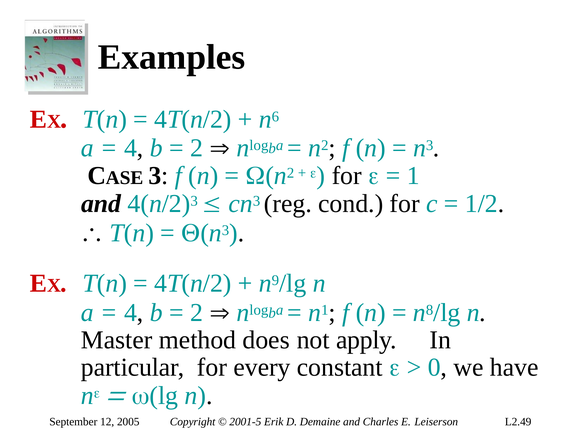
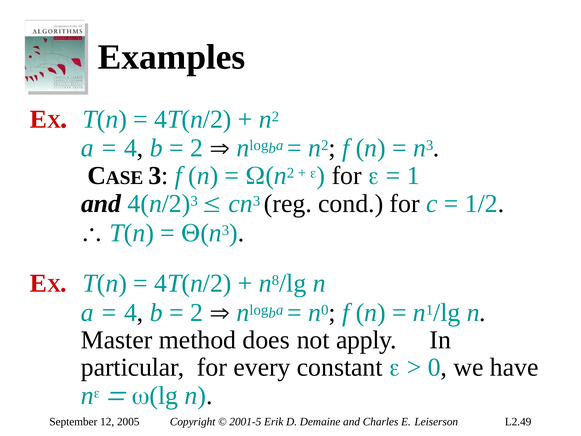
6: 6 -> 2 (275, 116)
9: 9 -> 8 (275, 280)
n 1: 1 -> 0 (325, 310)
n 8: 8 -> 1 (430, 310)
